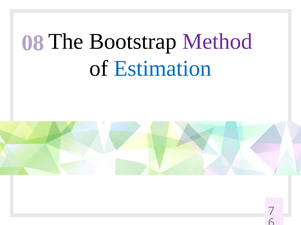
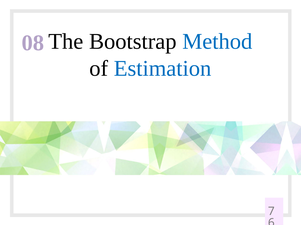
Method colour: purple -> blue (217, 42)
